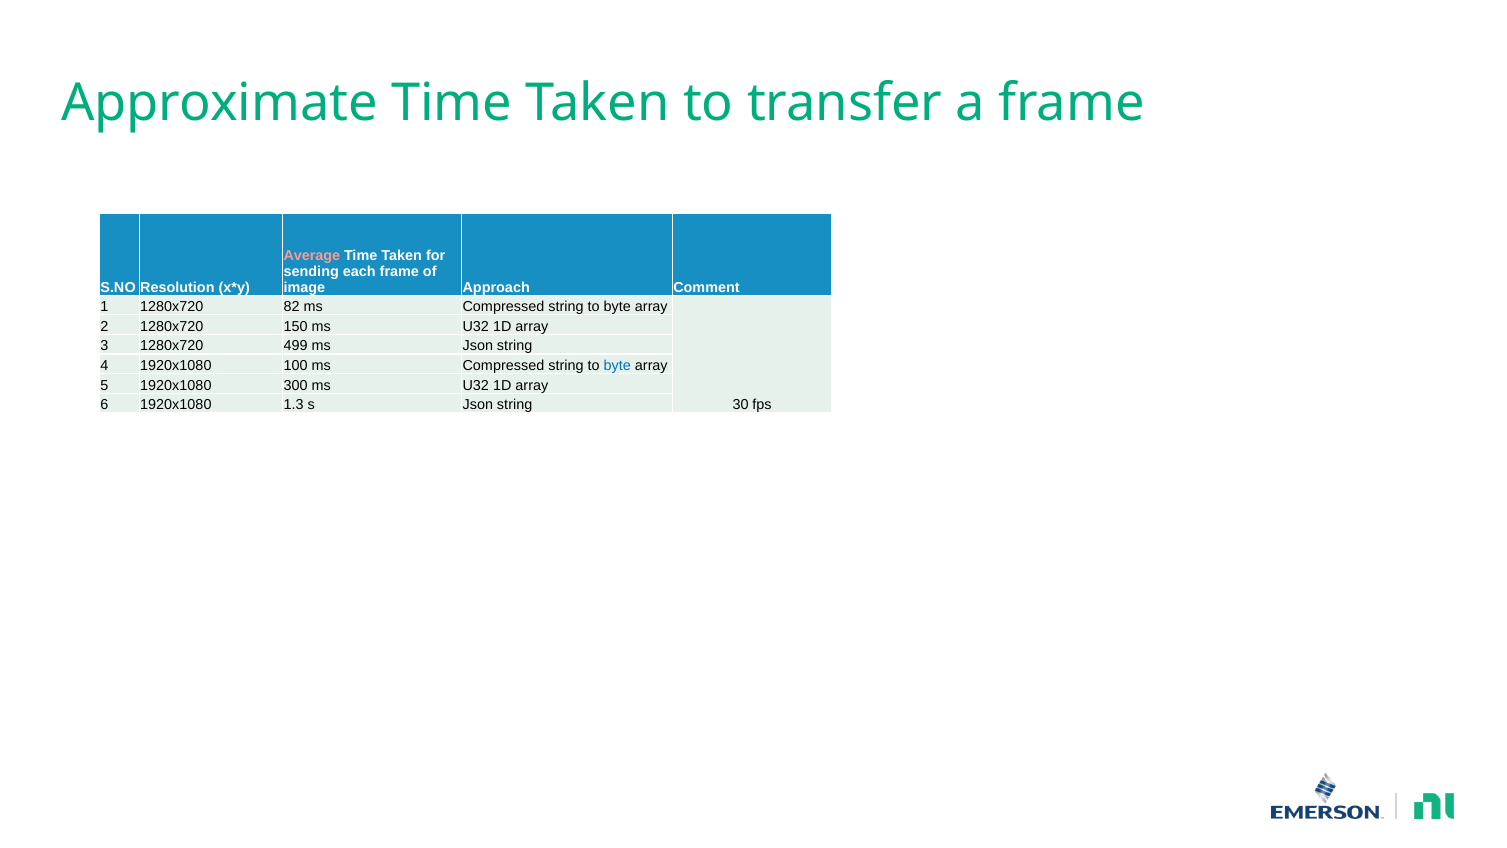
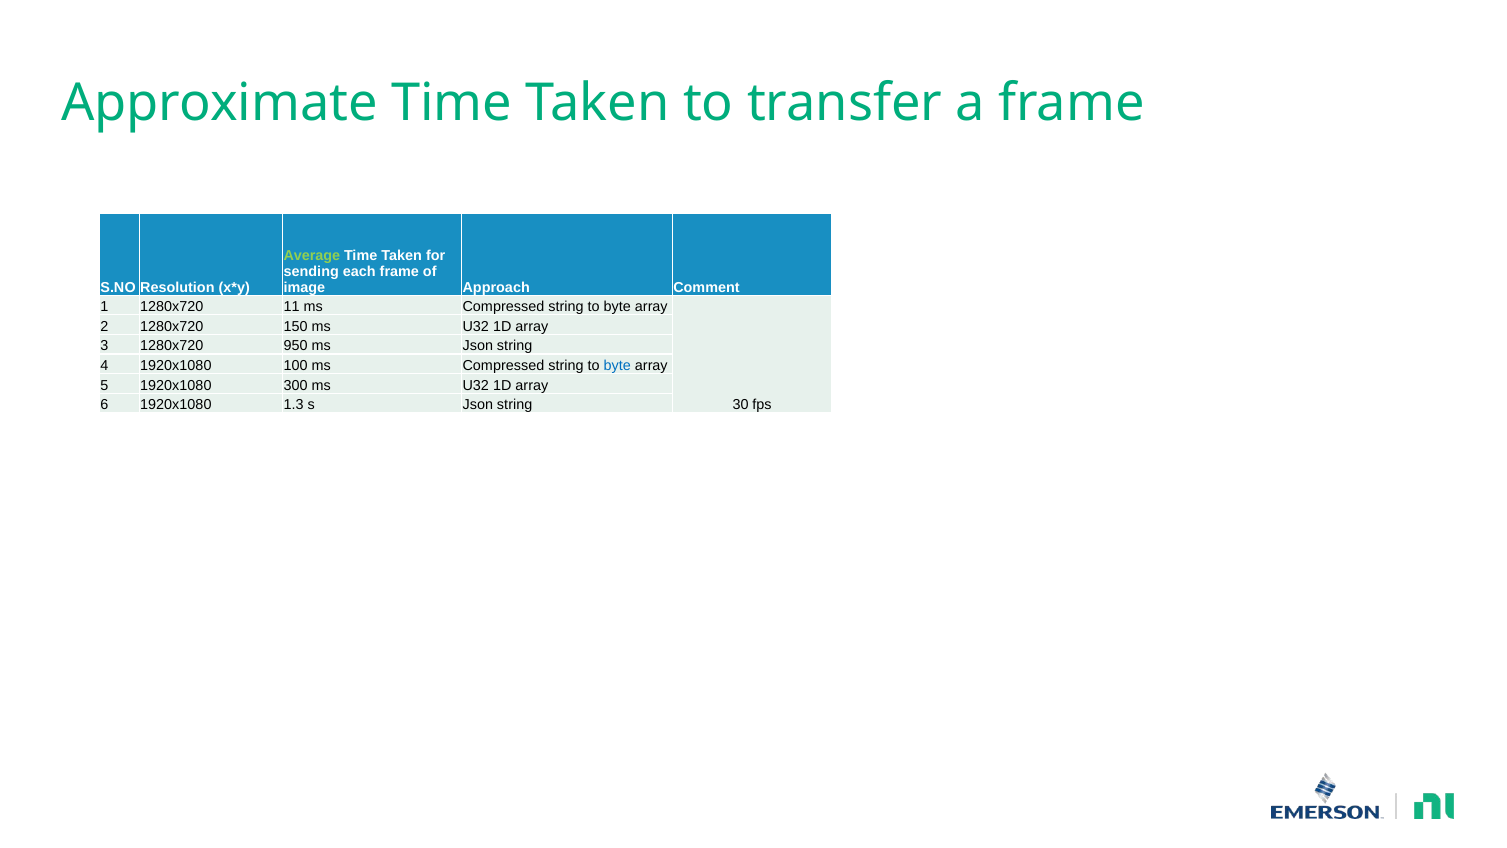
Average colour: pink -> light green (312, 255)
82: 82 -> 11 (292, 307)
499: 499 -> 950 (296, 346)
